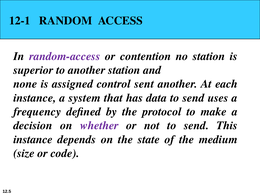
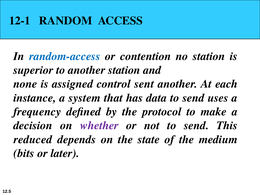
random-access colour: purple -> blue (65, 56)
instance: instance -> reduced (33, 139)
size: size -> bits (24, 153)
code: code -> later (65, 153)
